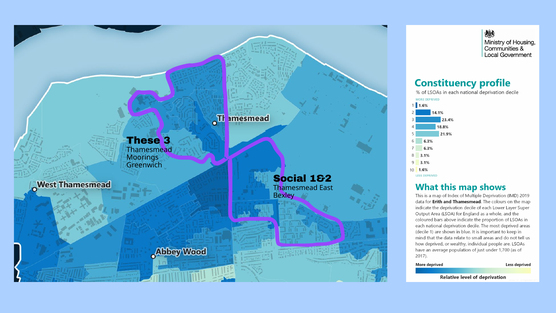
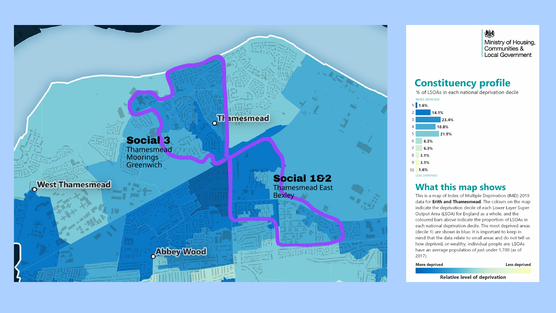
These: These -> Social (143, 140)
